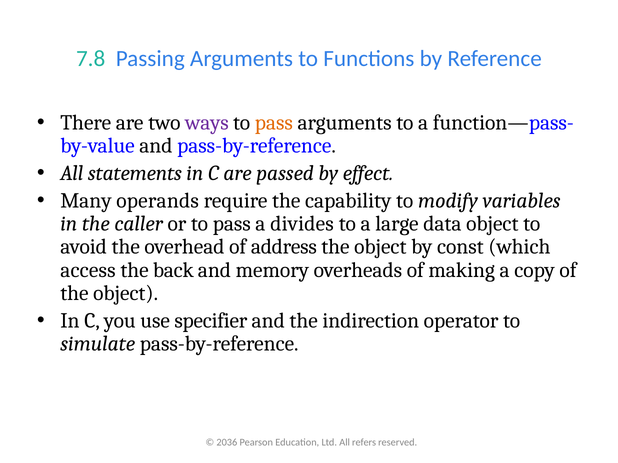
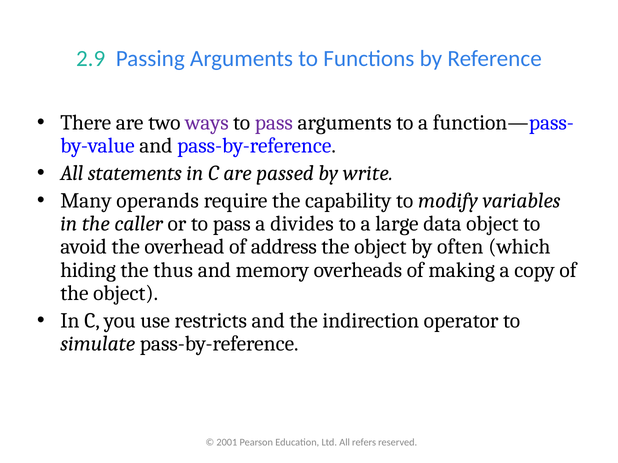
7.8: 7.8 -> 2.9 (91, 59)
pass colour: orange -> purple (274, 123)
effect: effect -> write (368, 173)
const: const -> often (460, 247)
access: access -> hiding (88, 270)
back: back -> thus (173, 270)
specifier: specifier -> restricts (211, 321)
2036: 2036 -> 2001 (227, 443)
